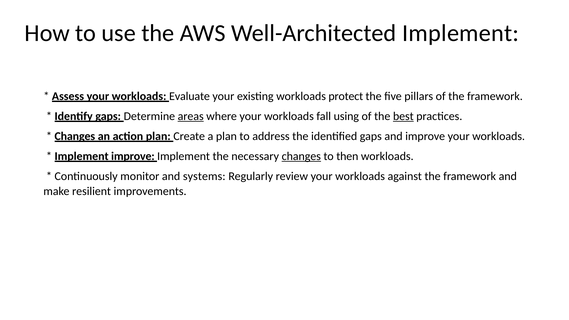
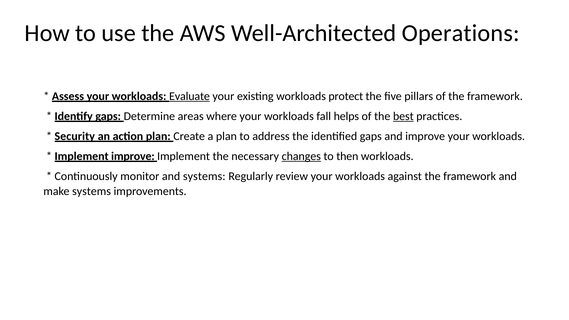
Well-Architected Implement: Implement -> Operations (461, 33)
Evaluate underline: none -> present (190, 96)
areas underline: present -> none (191, 116)
using: using -> helps (346, 116)
Changes: Changes -> Security (75, 136)
make resilient: resilient -> systems (92, 191)
